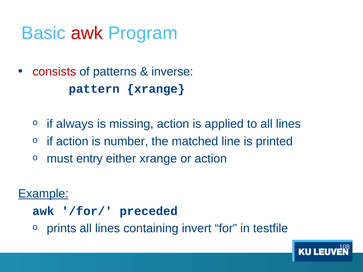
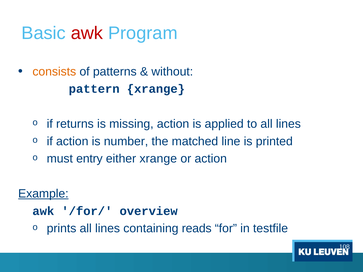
consists colour: red -> orange (54, 72)
inverse: inverse -> without (172, 72)
always: always -> returns (75, 124)
preceded: preceded -> overview (149, 211)
invert: invert -> reads (197, 229)
